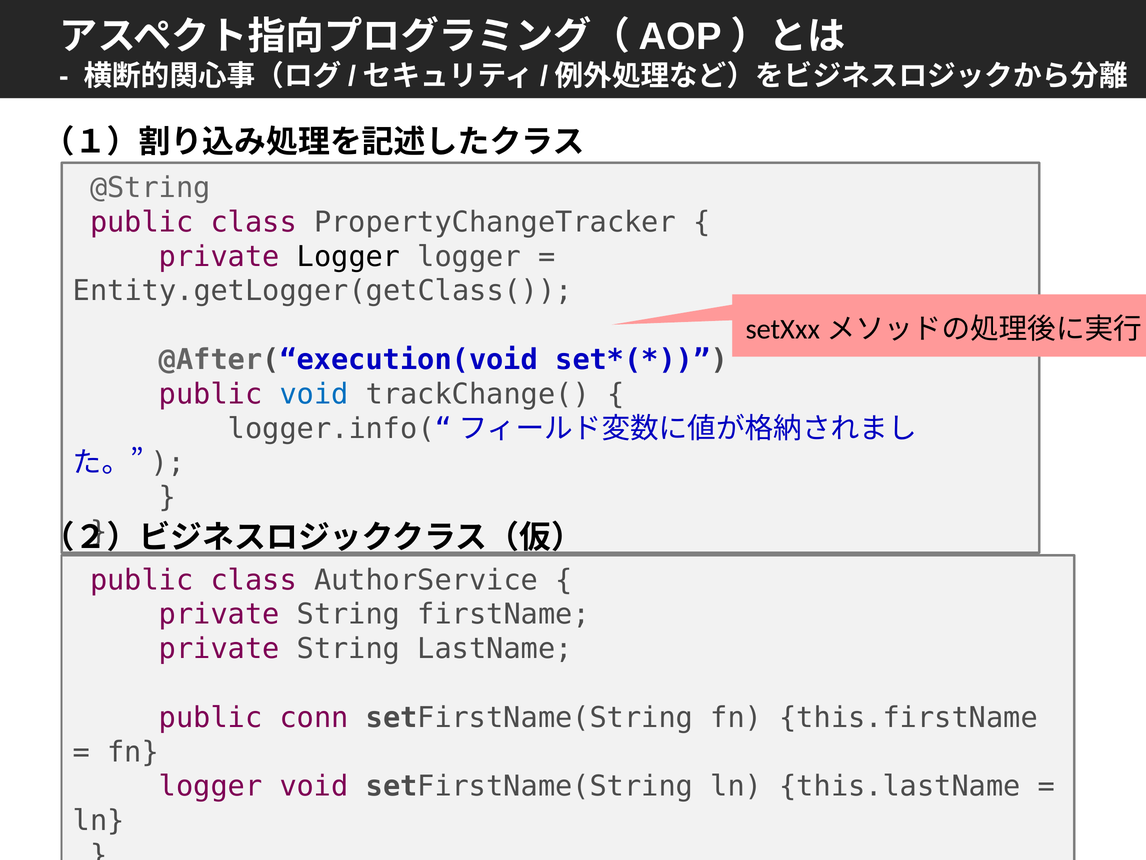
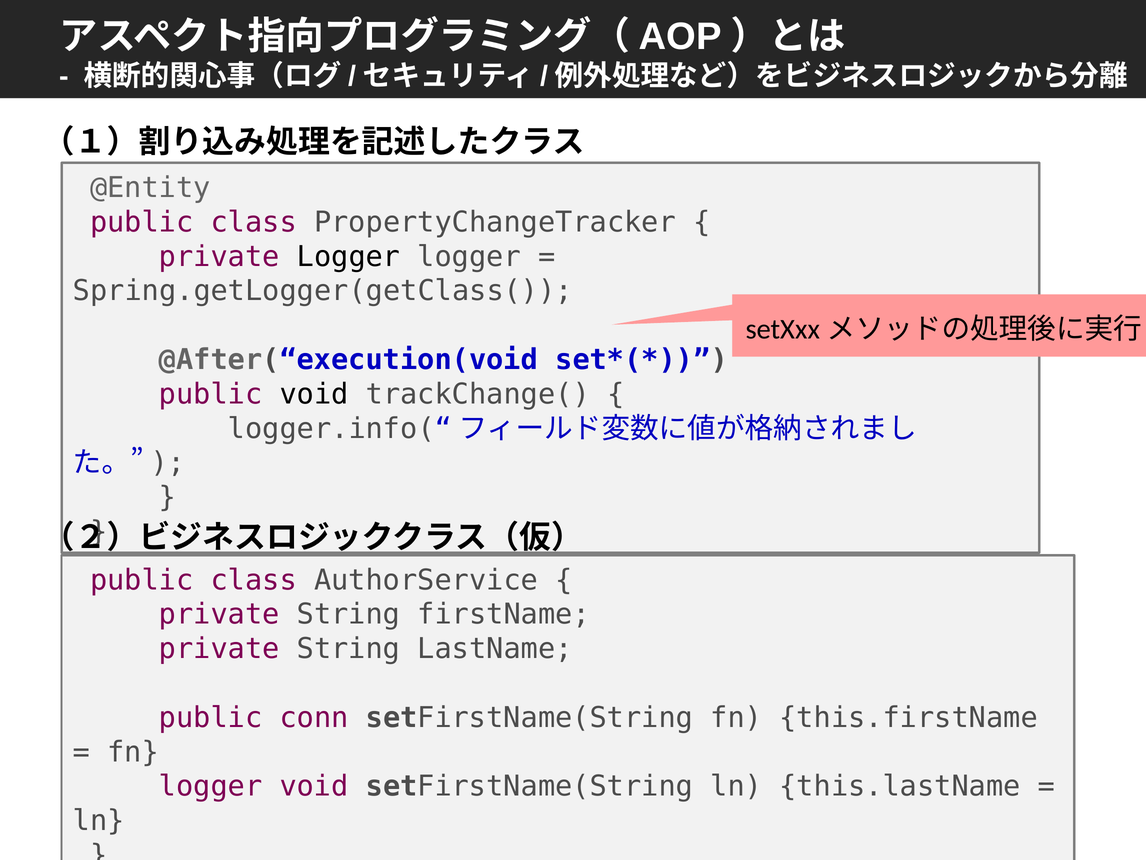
@String: @String -> @Entity (150, 188)
Entity.getLogger(getClass(: Entity.getLogger(getClass( -> Spring.getLogger(getClass( (323, 291)
void colour: blue -> black (314, 394)
